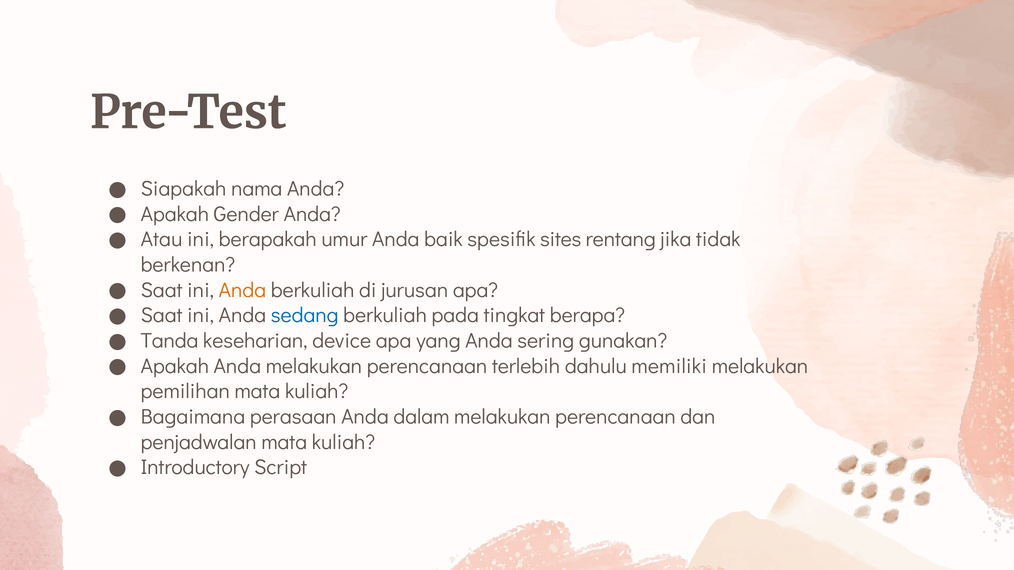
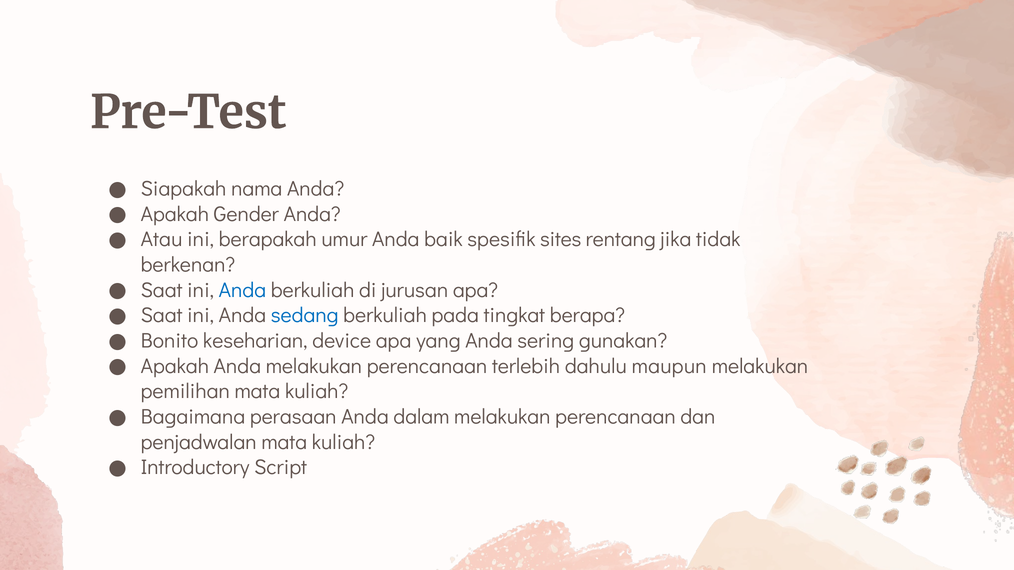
Anda colour: orange -> blue (242, 290)
Tanda: Tanda -> Bonito (169, 341)
memiliki: memiliki -> maupun (669, 366)
